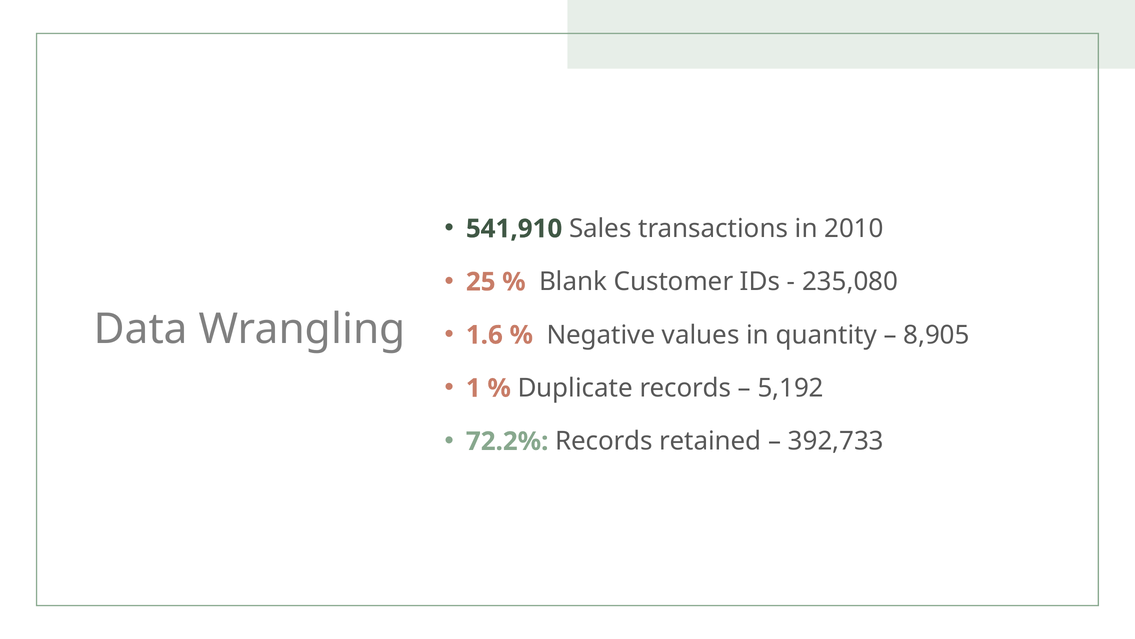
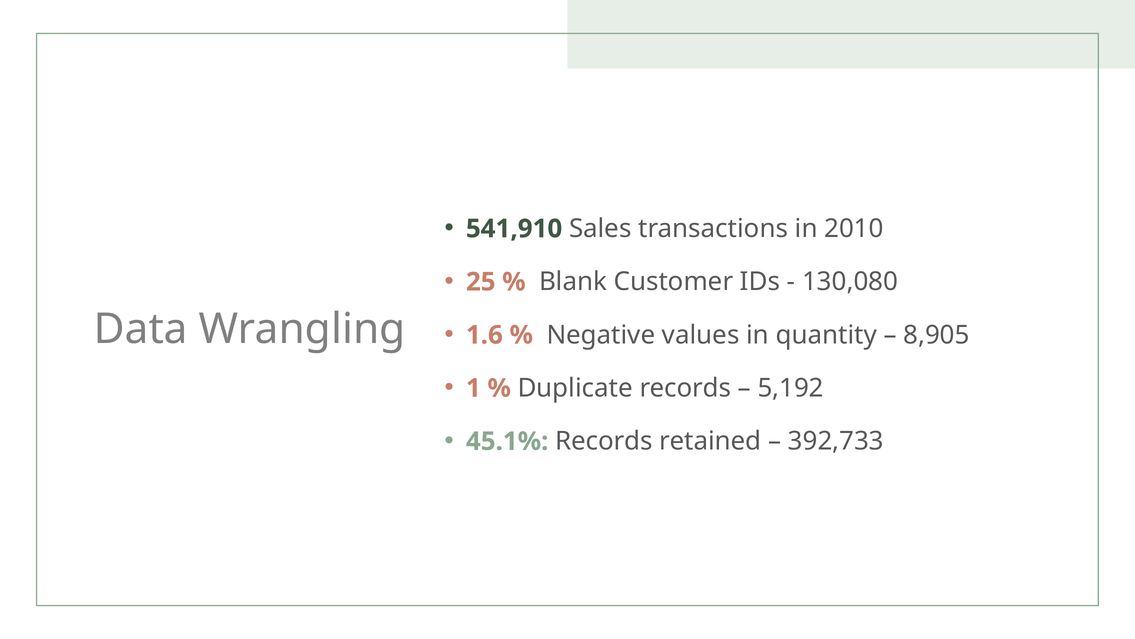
235,080: 235,080 -> 130,080 (850, 282)
72.2%: 72.2% -> 45.1% (507, 441)
